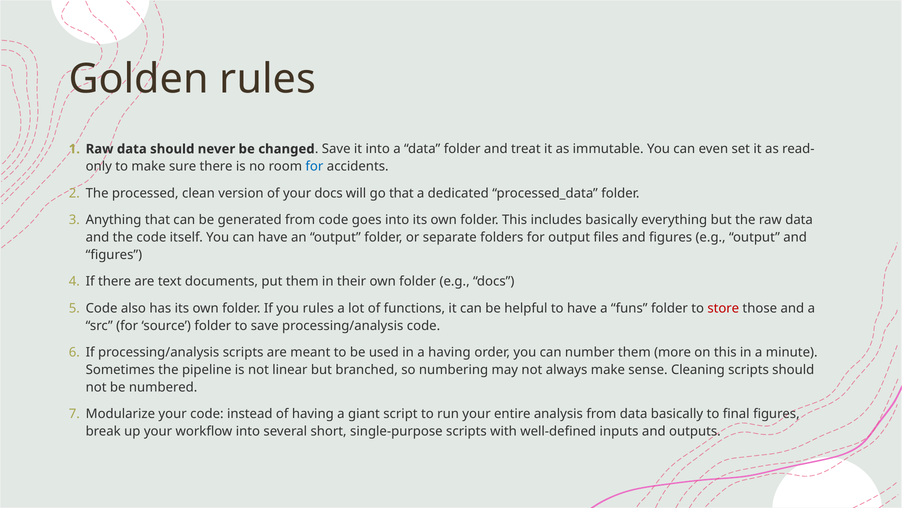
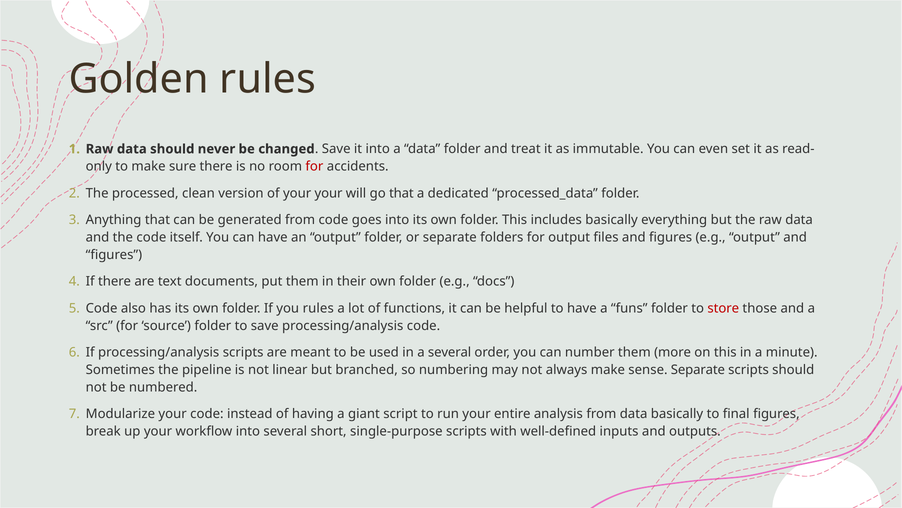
for colour: blue -> red (314, 166)
your docs: docs -> your (329, 193)
a having: having -> several (450, 352)
sense Cleaning: Cleaning -> Separate (698, 369)
